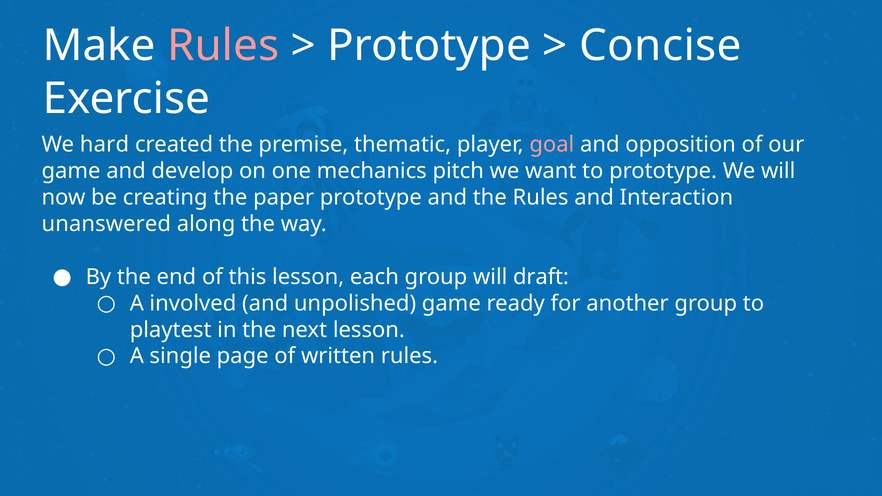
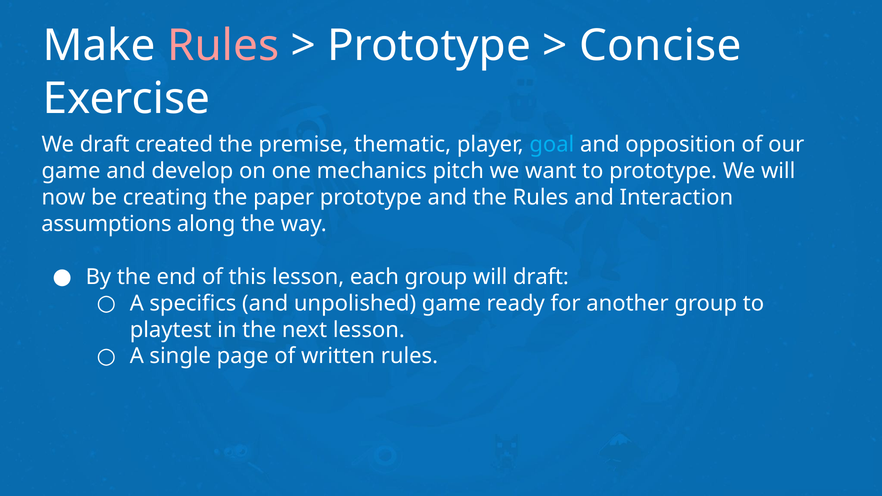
We hard: hard -> draft (105, 145)
goal colour: pink -> light blue (552, 145)
unanswered: unanswered -> assumptions (106, 224)
involved: involved -> specifics (193, 303)
